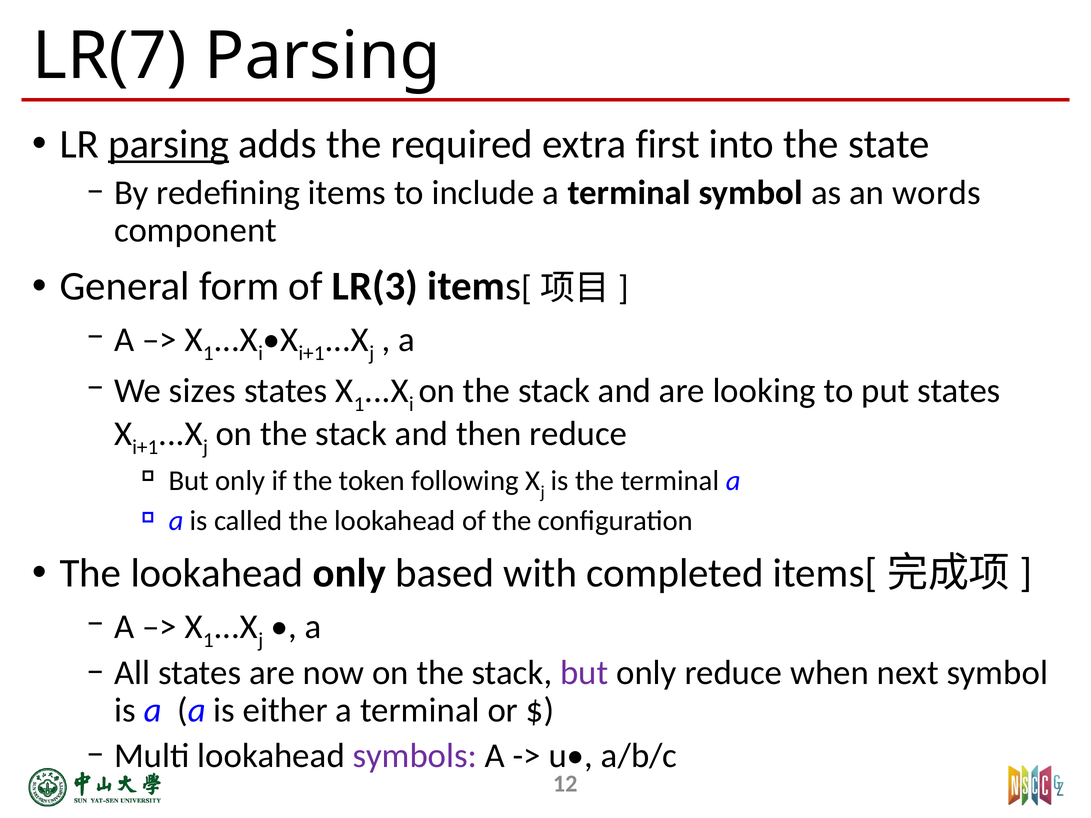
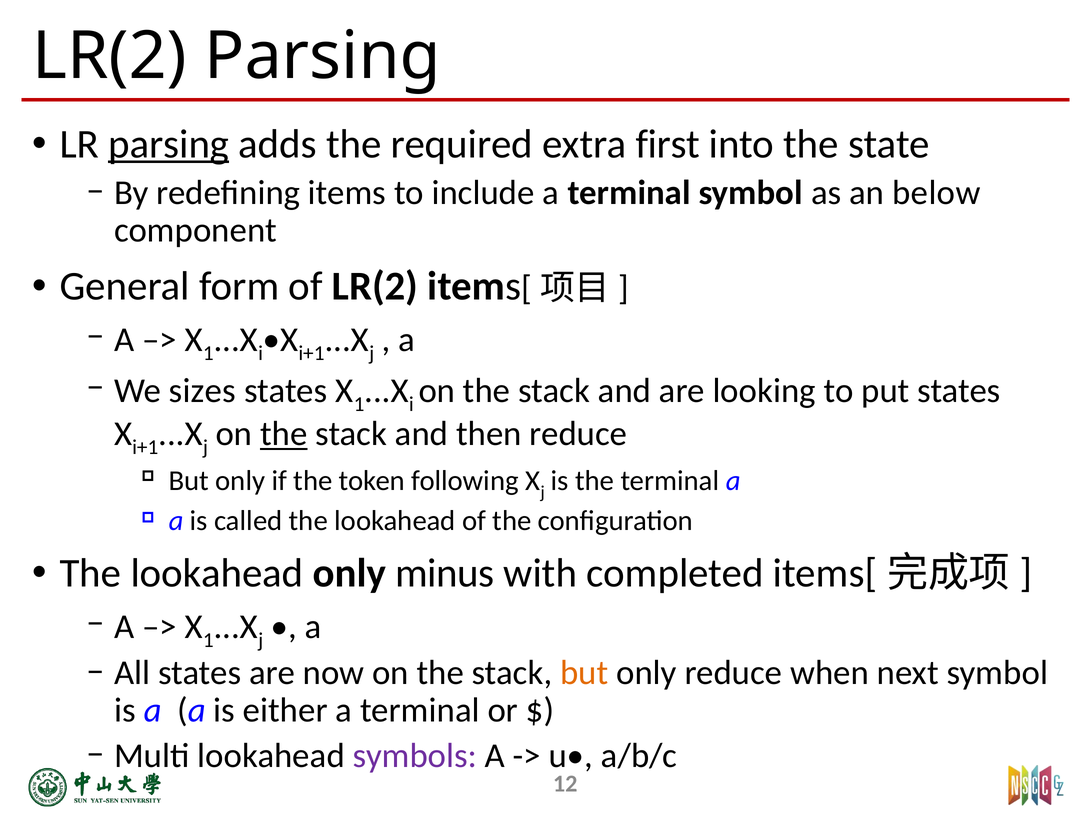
LR(7: LR(7 -> LR(2 (110, 56)
words: words -> below (936, 193)
of LR(3: LR(3 -> LR(2 (375, 287)
the underline: none -> present (284, 434)
based: based -> minus (445, 574)
but colour: purple -> orange (584, 673)
